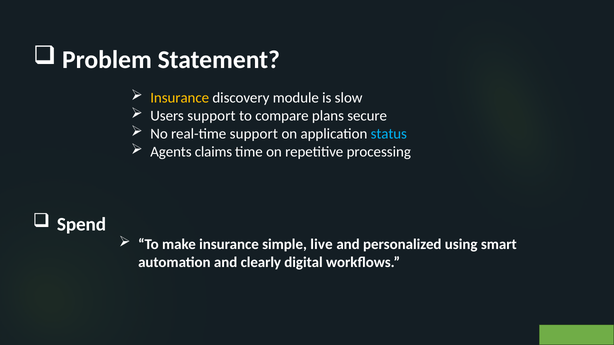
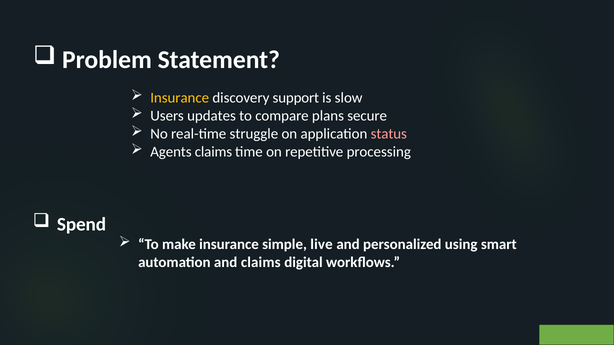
module: module -> support (296, 98)
Users support: support -> updates (212, 116)
real-time support: support -> struggle (254, 134)
status colour: light blue -> pink (389, 134)
and clearly: clearly -> claims (261, 263)
